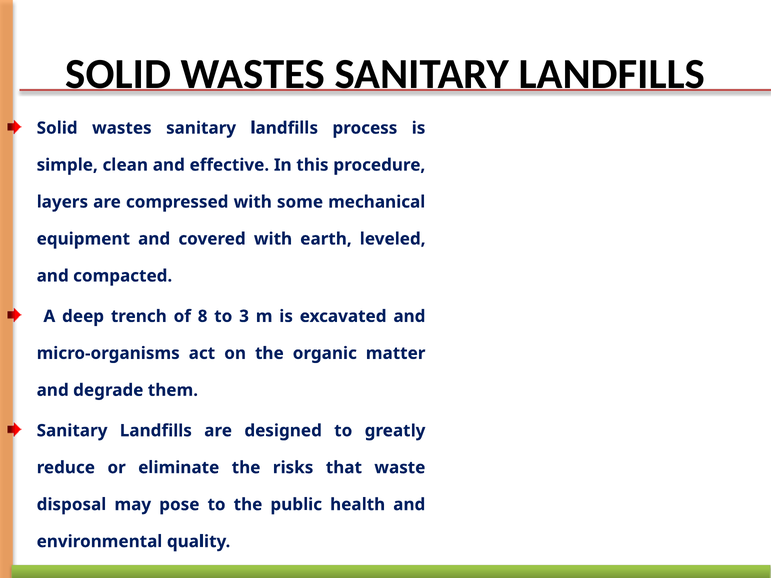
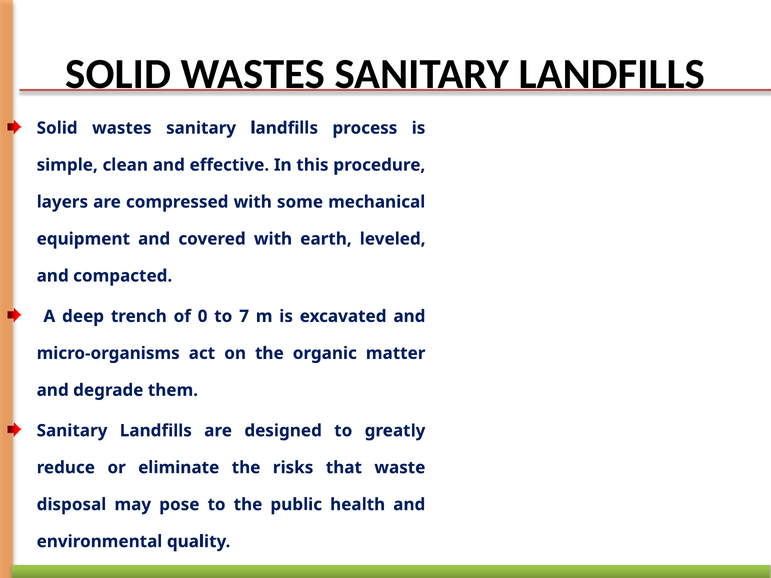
8: 8 -> 0 (203, 316)
3: 3 -> 7 (244, 316)
